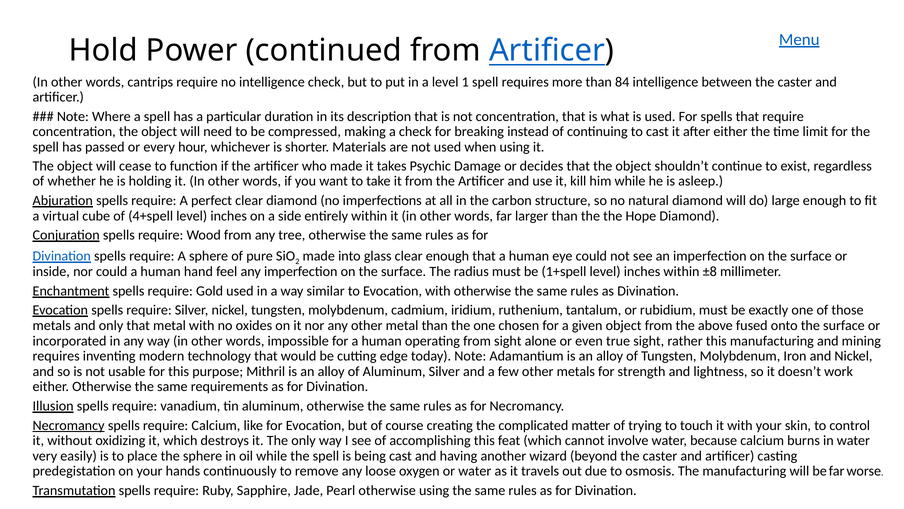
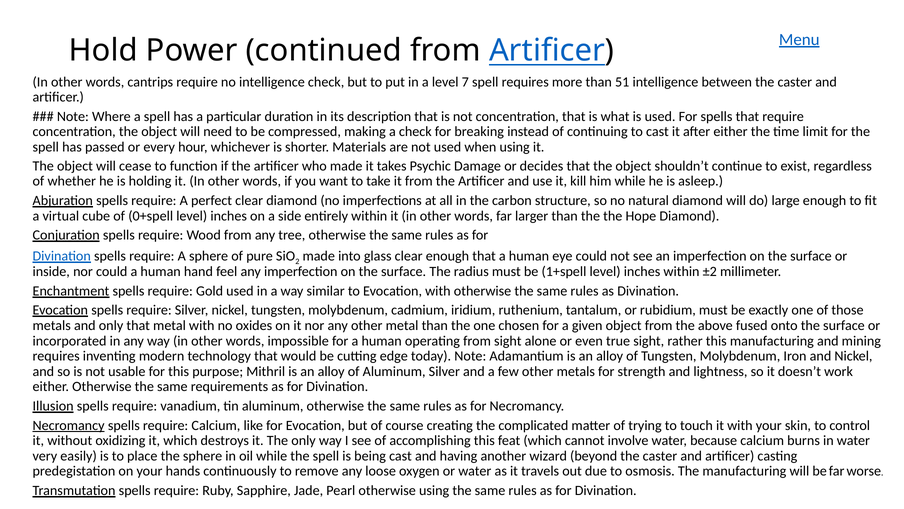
1: 1 -> 7 (465, 82)
84: 84 -> 51 (622, 82)
4+spell: 4+spell -> 0+spell (151, 216)
±8: ±8 -> ±2 (710, 271)
